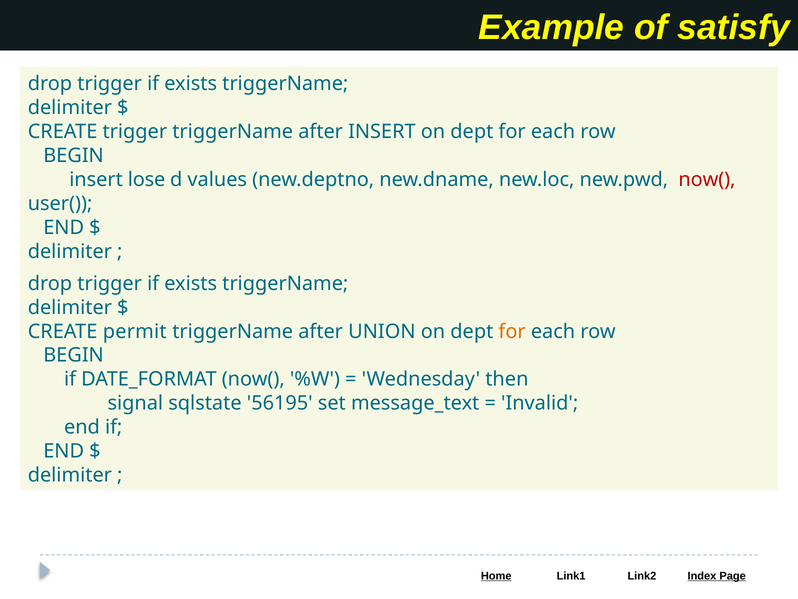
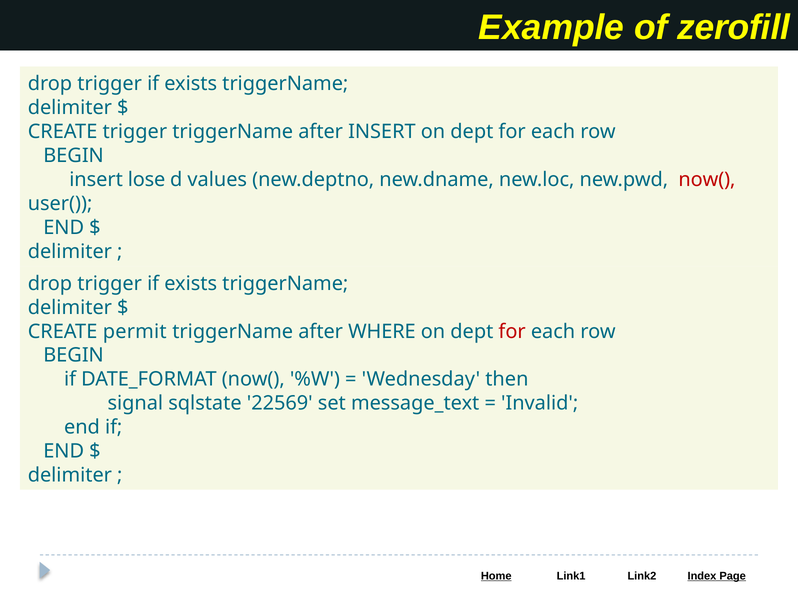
satisfy: satisfy -> zerofill (734, 28)
UNION: UNION -> WHERE (382, 331)
for colour: orange -> red (512, 331)
56195: 56195 -> 22569 (280, 403)
